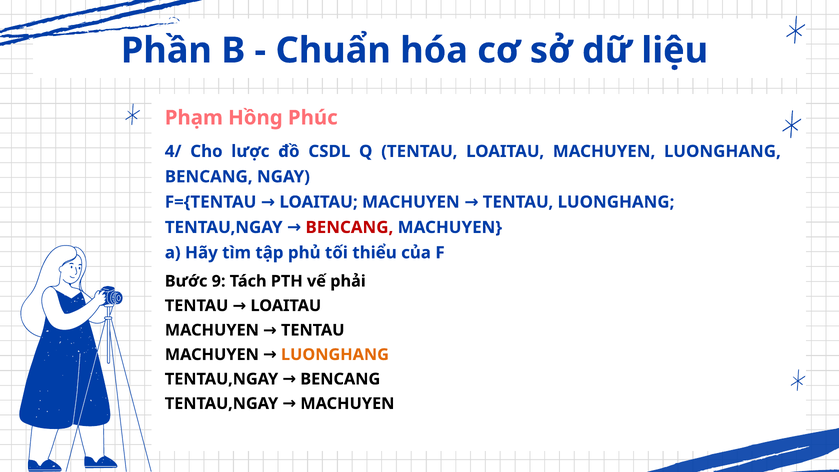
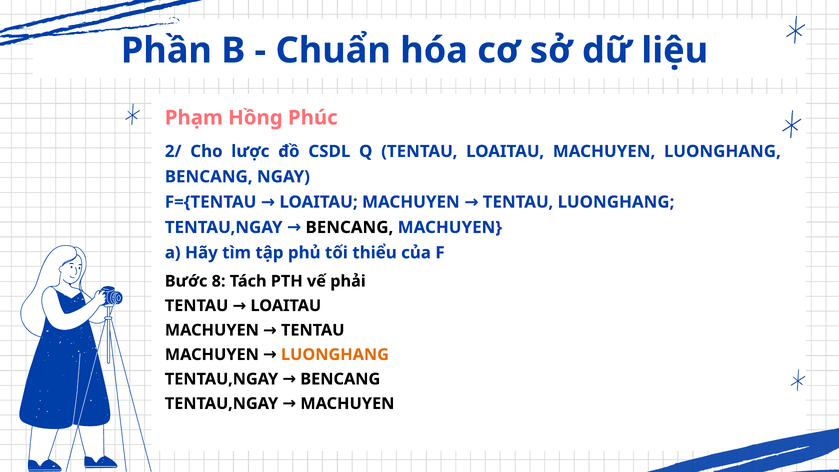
4/: 4/ -> 2/ (173, 151)
BENCANG colour: red -> black (349, 227)
9: 9 -> 8 (219, 281)
